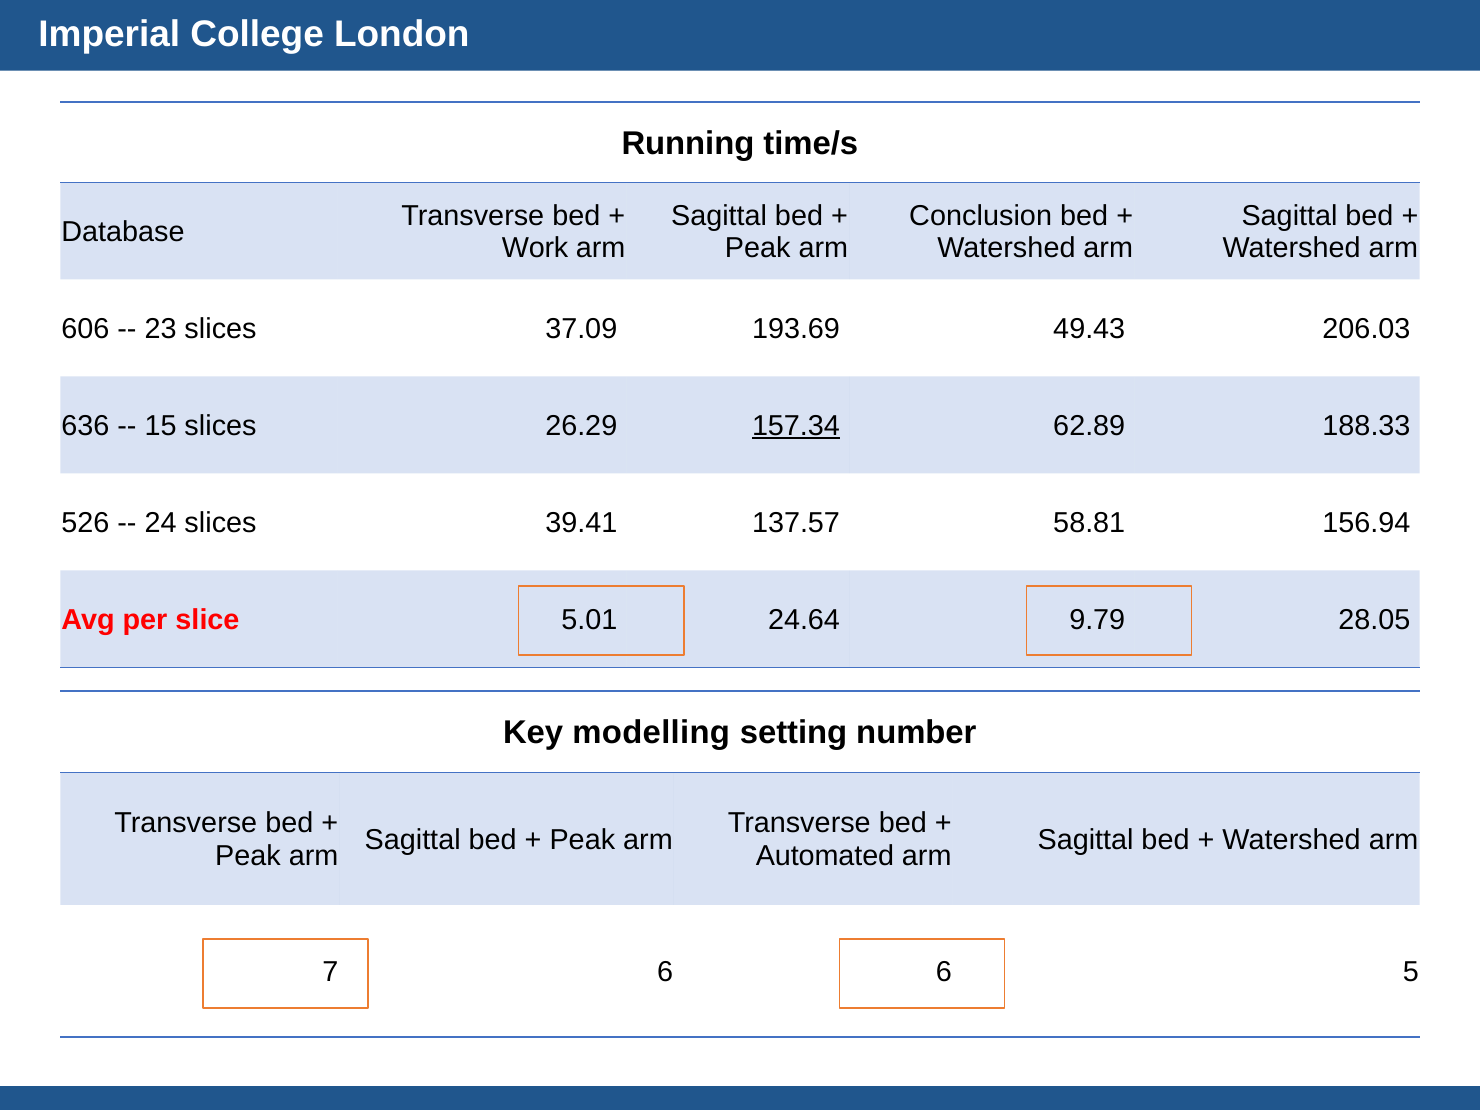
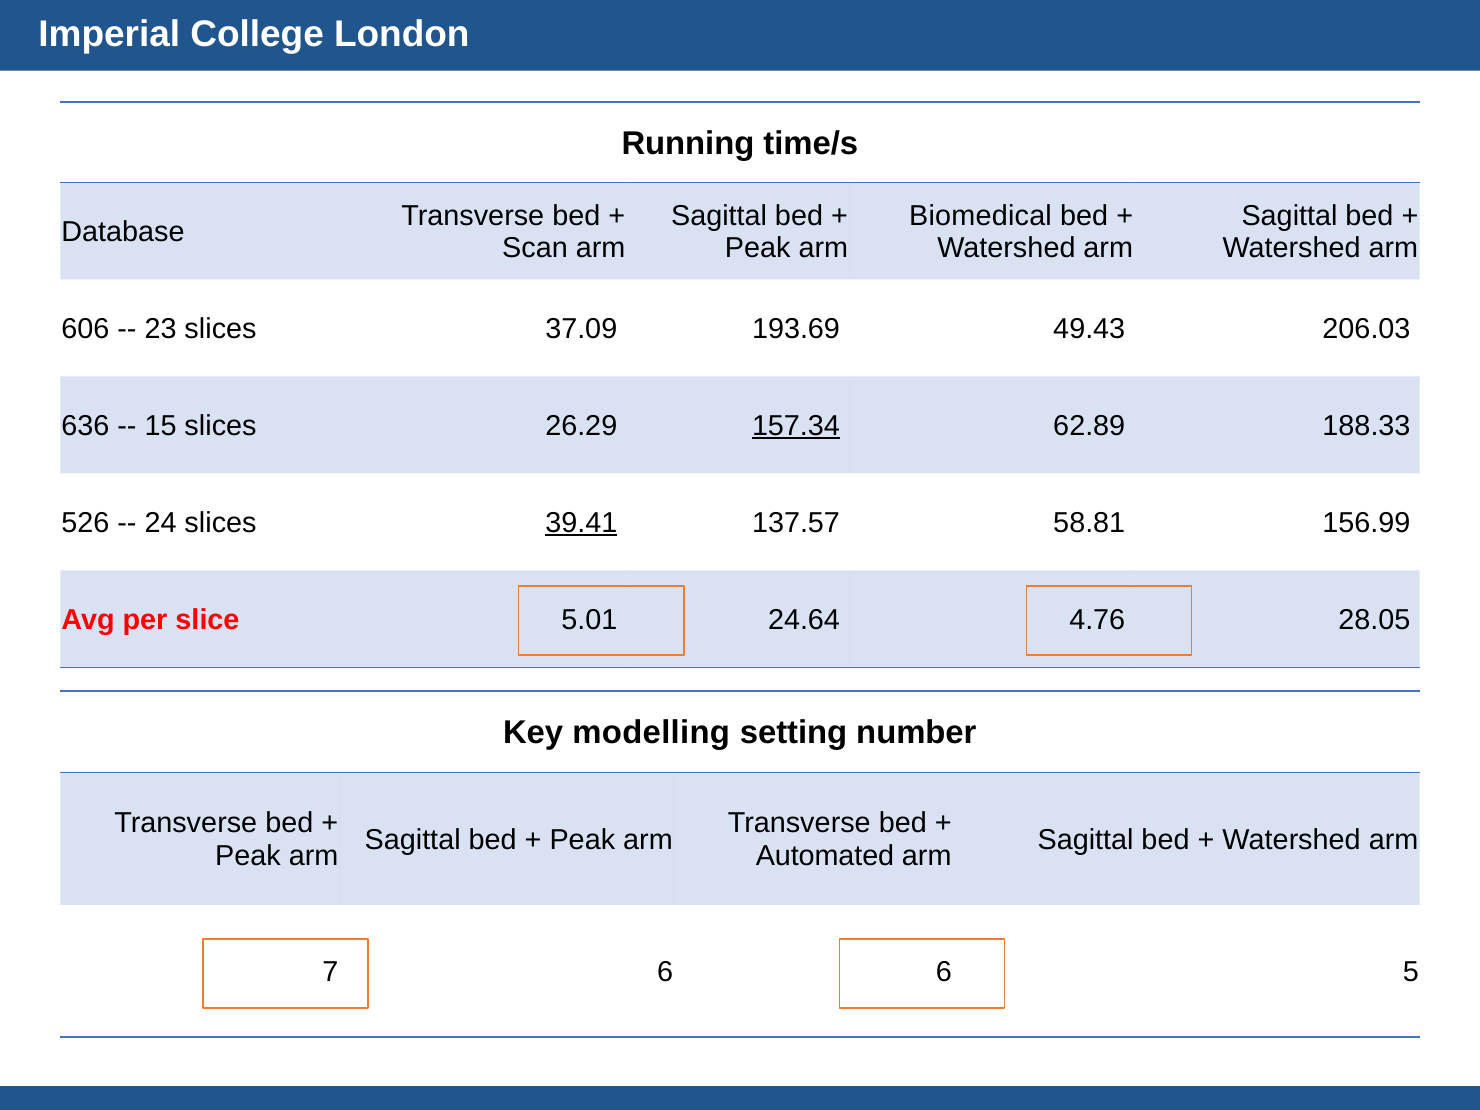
Conclusion: Conclusion -> Biomedical (981, 216)
Work: Work -> Scan (535, 248)
39.41 underline: none -> present (581, 523)
156.94: 156.94 -> 156.99 (1366, 523)
9.79: 9.79 -> 4.76 (1097, 620)
